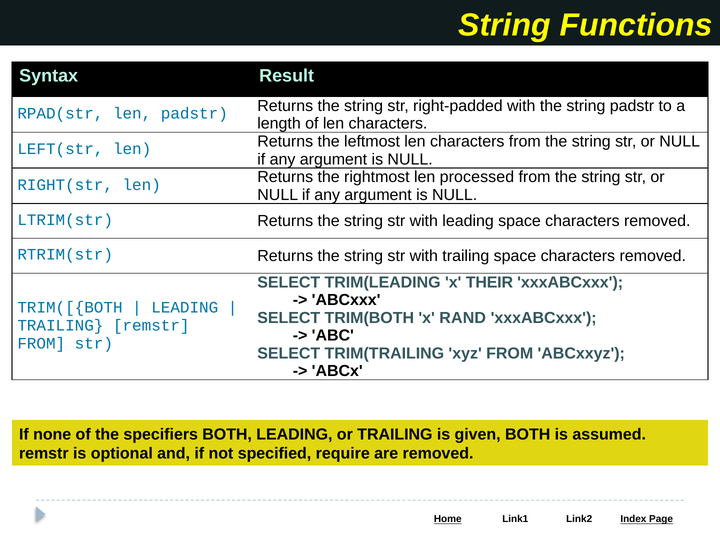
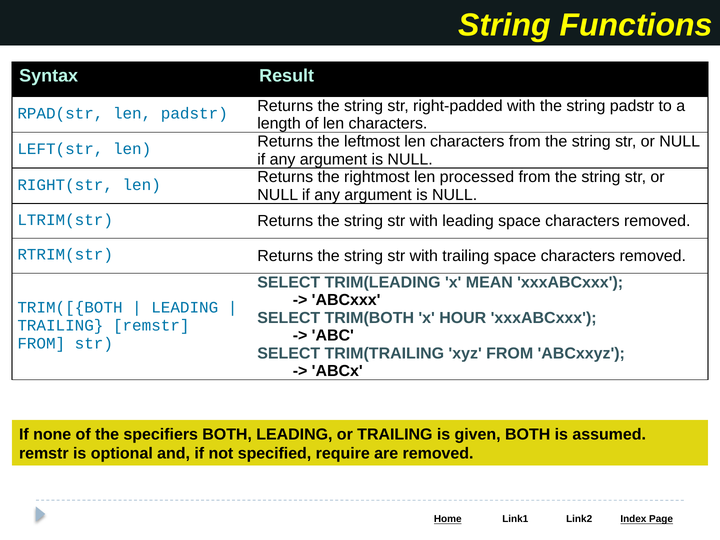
THEIR: THEIR -> MEAN (489, 282)
RAND: RAND -> HOUR (463, 318)
